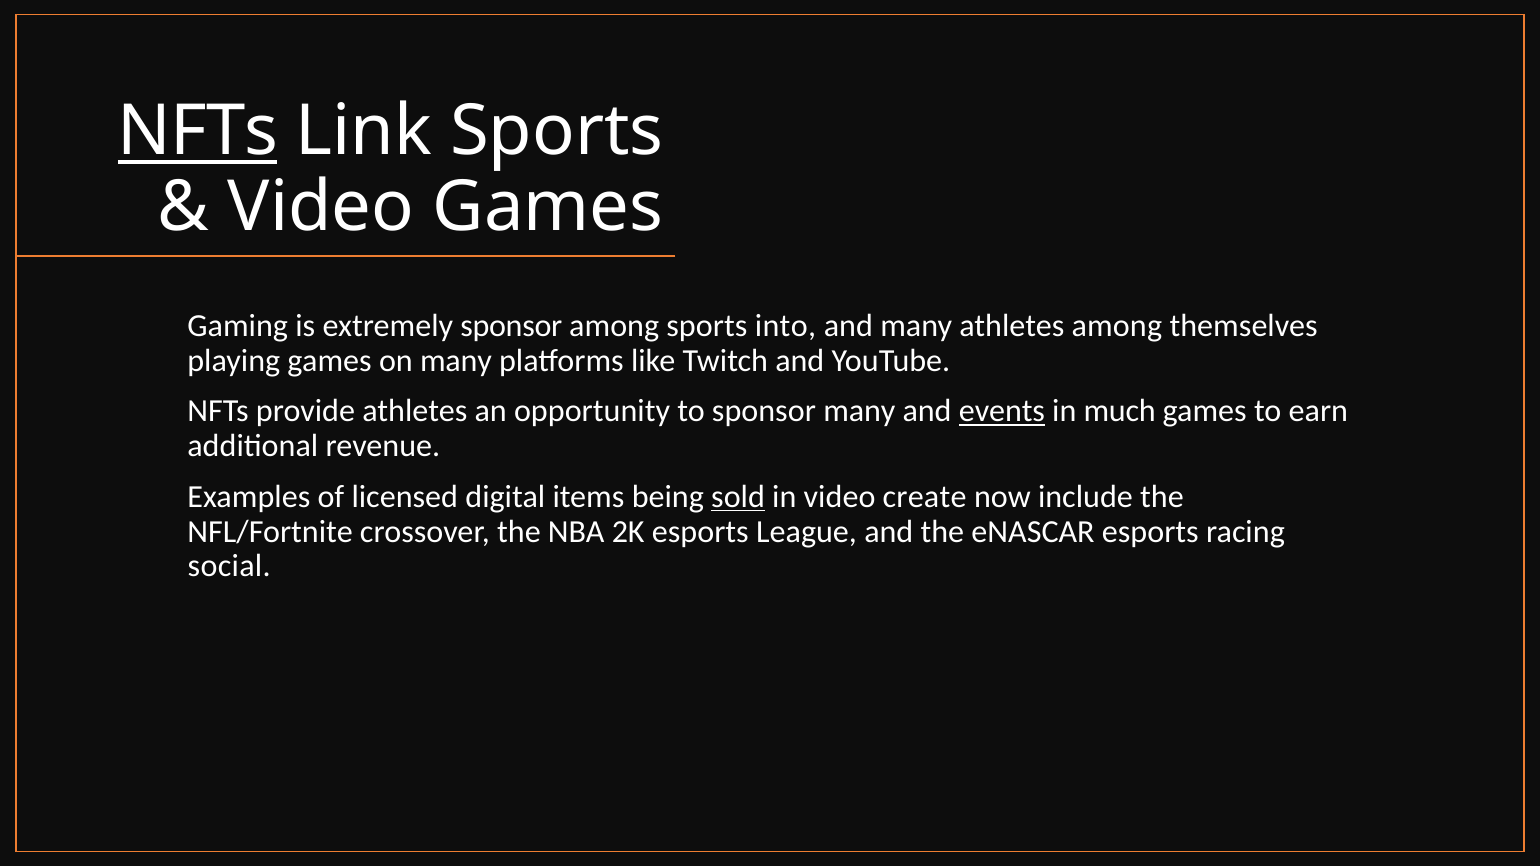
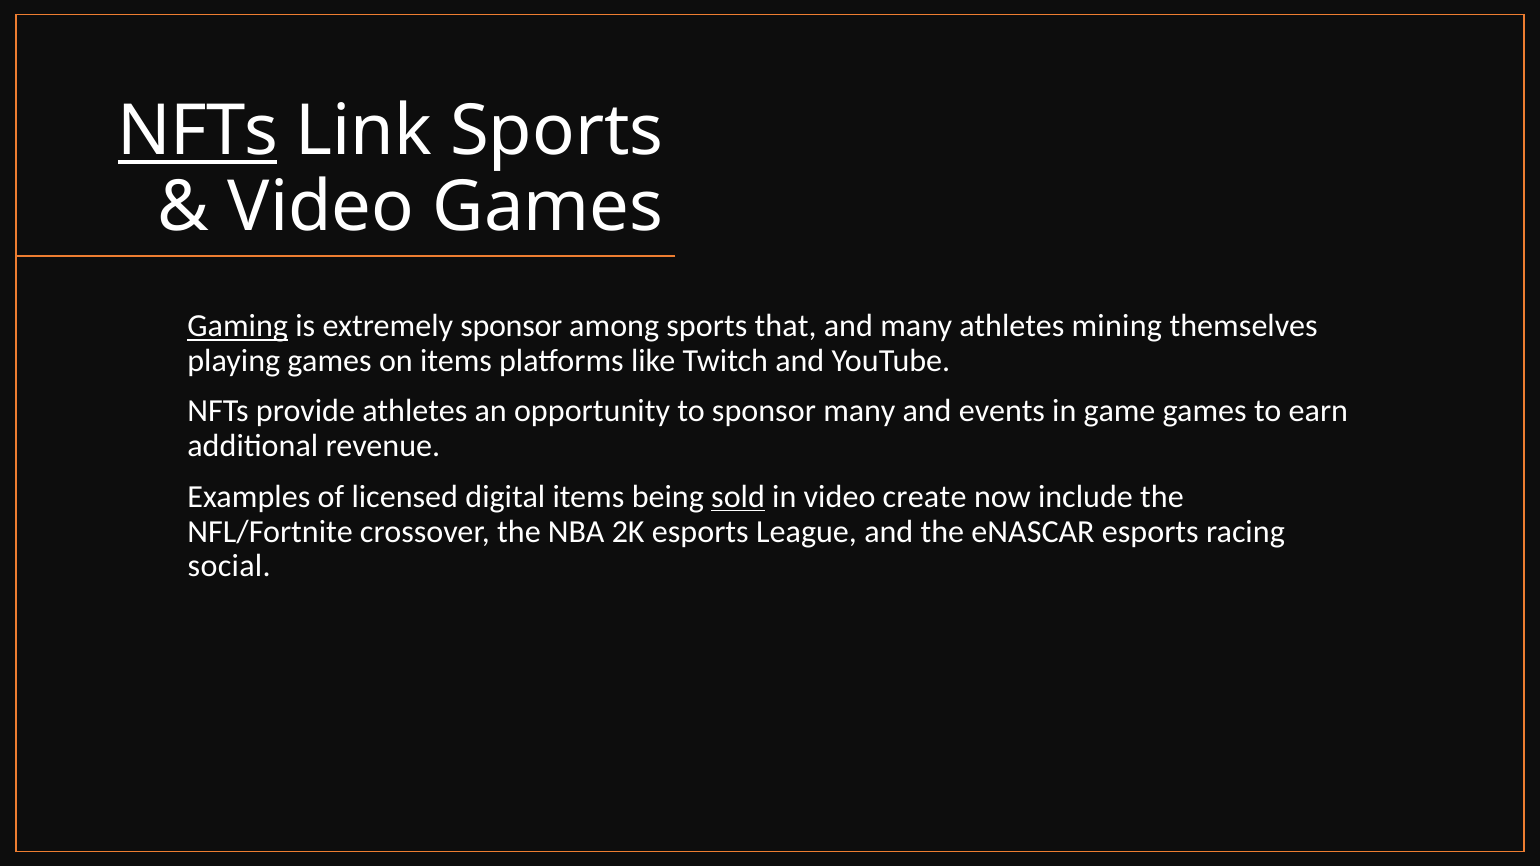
Gaming underline: none -> present (238, 326)
into: into -> that (786, 326)
athletes among: among -> mining (1117, 326)
on many: many -> items (456, 361)
events underline: present -> none (1002, 411)
much: much -> game (1120, 411)
